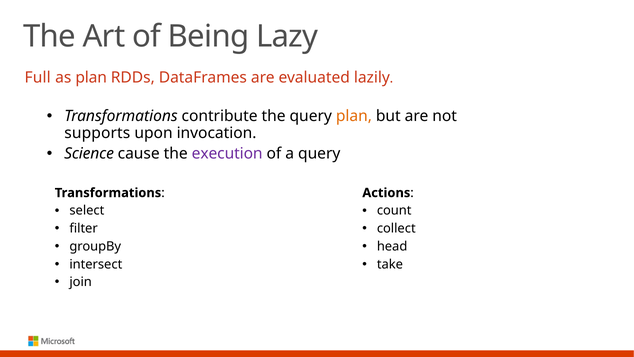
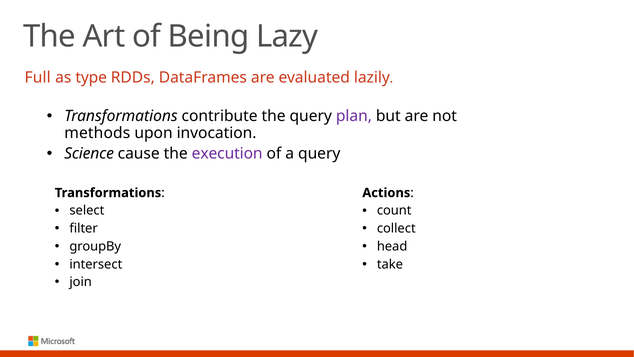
as plan: plan -> type (91, 78)
plan colour: orange -> purple (354, 116)
supports: supports -> methods (97, 133)
